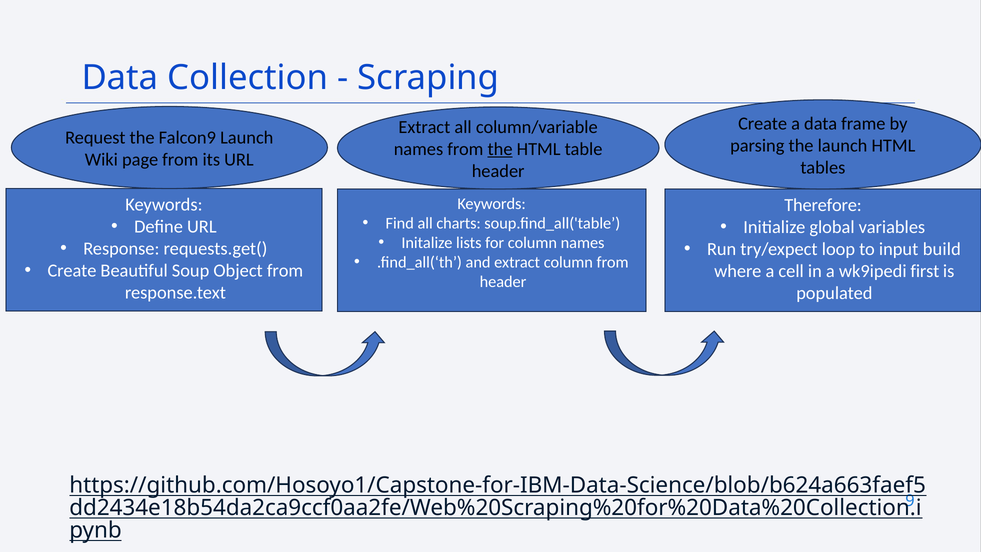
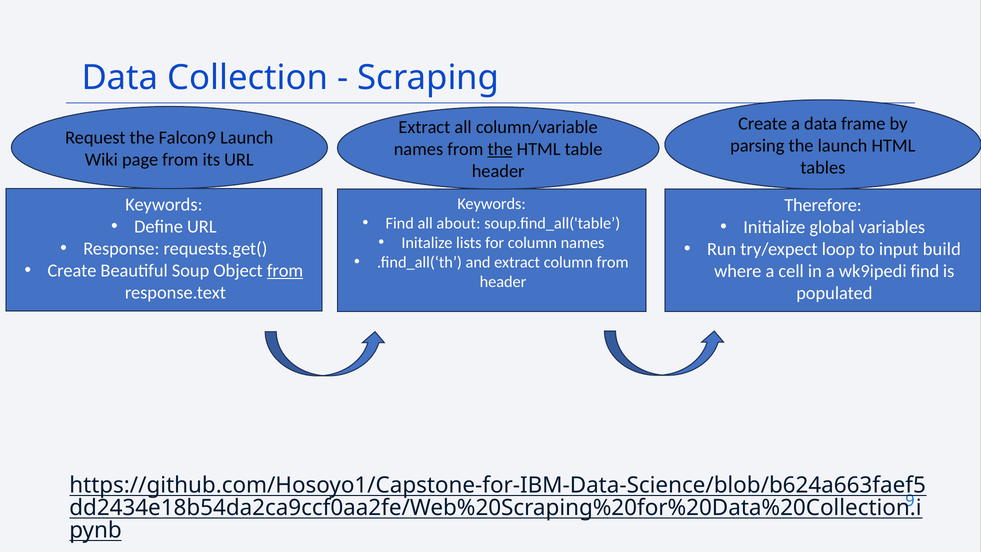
charts: charts -> about (458, 223)
from underline: none -> present (285, 271)
wk9ipedi first: first -> find (925, 271)
